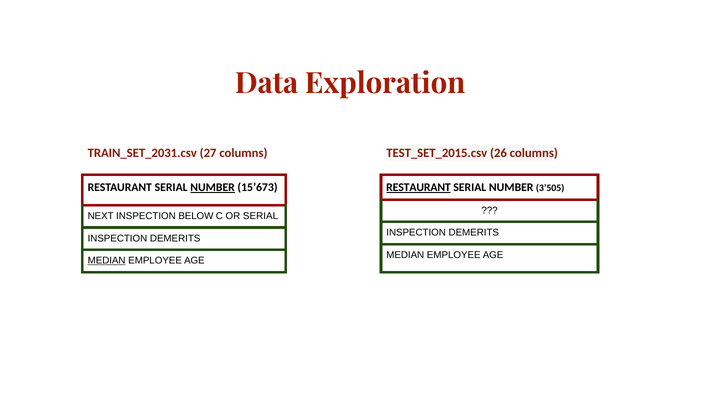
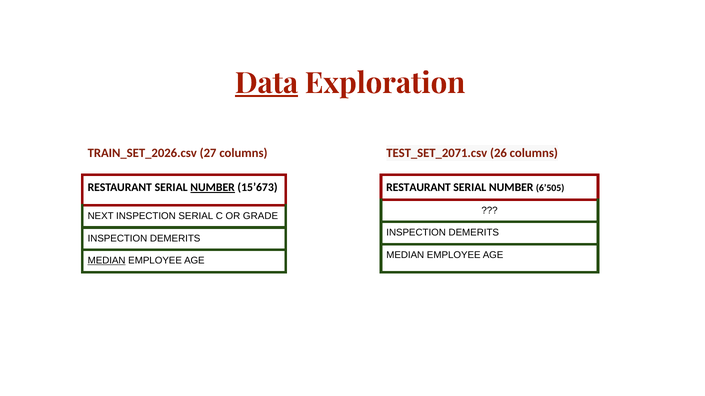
Data underline: none -> present (266, 83)
TRAIN_SET_2031.csv: TRAIN_SET_2031.csv -> TRAIN_SET_2026.csv (142, 153)
TEST_SET_2015.csv: TEST_SET_2015.csv -> TEST_SET_2071.csv (437, 153)
RESTAURANT underline: present -> none (418, 188)
3’505: 3’505 -> 6’505 (550, 188)
INSPECTION BELOW: BELOW -> SERIAL (196, 216)
OR SERIAL: SERIAL -> GRADE (261, 216)
